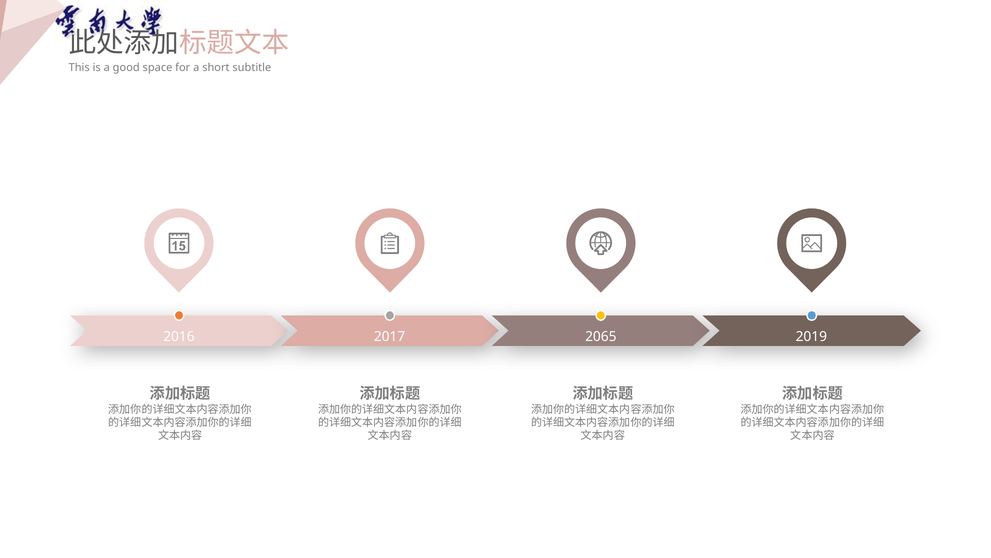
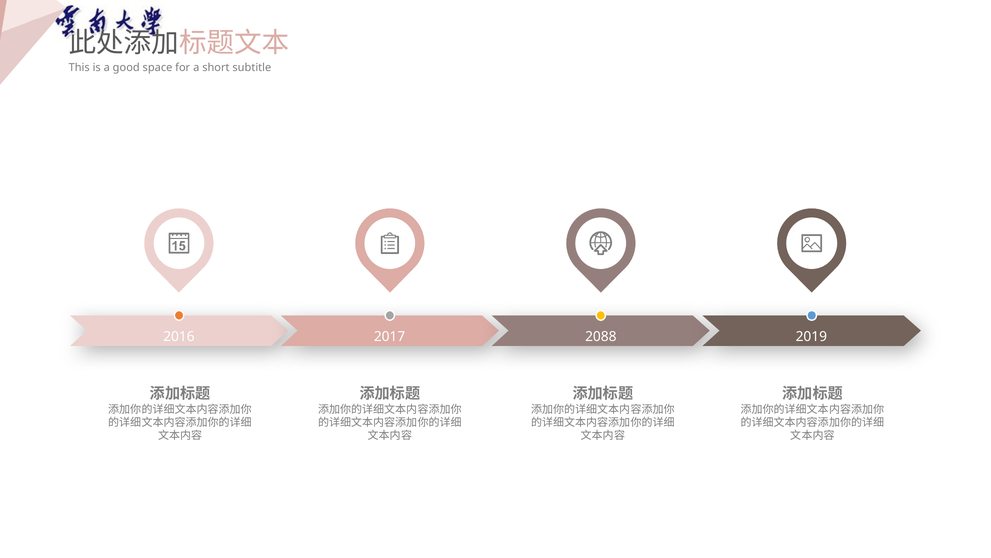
2065: 2065 -> 2088 (601, 336)
